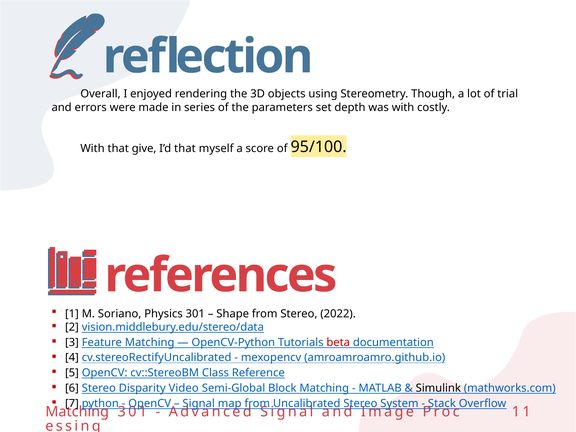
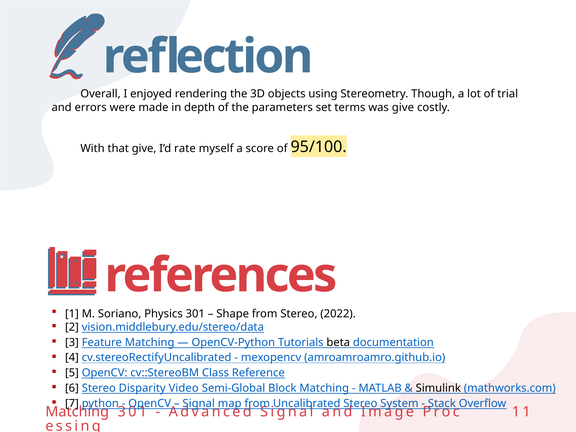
series: series -> depth (200, 107)
depth: depth -> terms (350, 107)
was with: with -> give (403, 107)
I’d that: that -> rate (185, 149)
beta colour: red -> black (338, 342)
